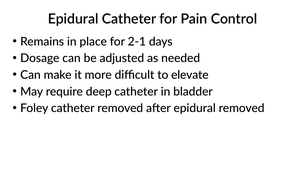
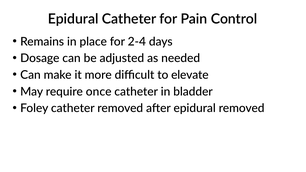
2-1: 2-1 -> 2-4 (137, 42)
deep: deep -> once (99, 92)
